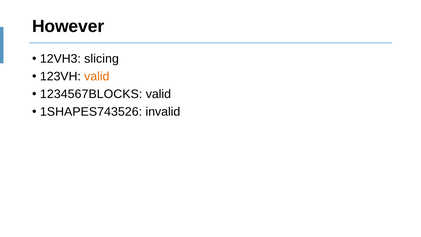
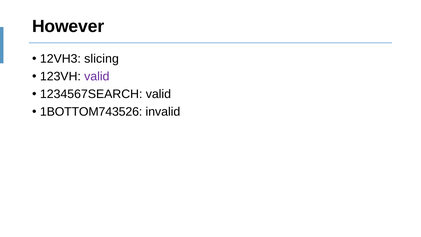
valid colour: orange -> purple (97, 76)
1234567BLOCKS: 1234567BLOCKS -> 1234567SEARCH (91, 94)
1SHAPES743526: 1SHAPES743526 -> 1BOTTOM743526 (91, 112)
